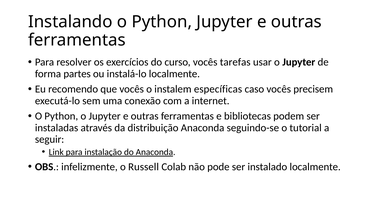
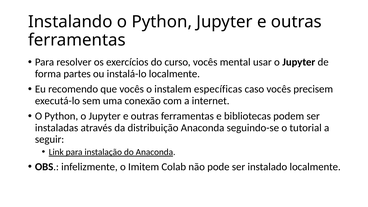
tarefas: tarefas -> mental (235, 62)
Russell: Russell -> Imitem (144, 167)
